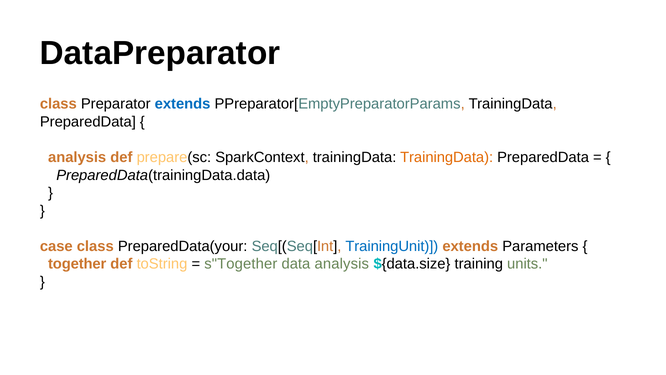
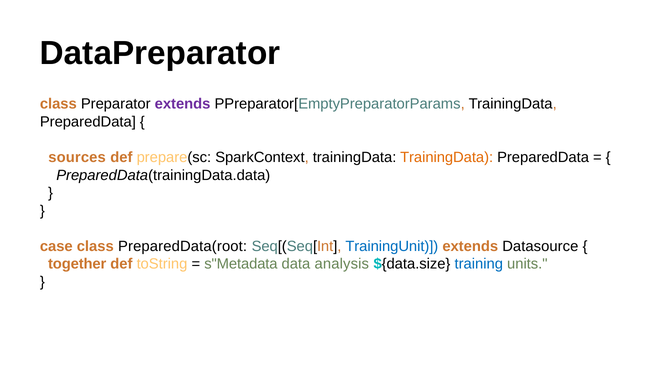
extends colour: blue -> purple (183, 104)
analysis: analysis -> sources (77, 157)
PreparedData(your: PreparedData(your -> PreparedData(root (183, 246)
Parameters: Parameters -> Datasource (540, 246)
s"Together: s"Together -> s"Metadata (241, 264)
training colour: black -> blue (479, 264)
